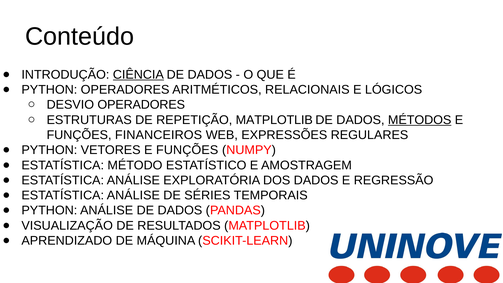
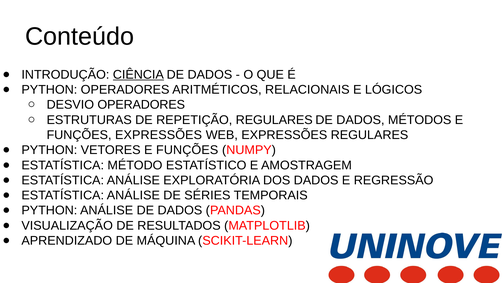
REPETIÇÃO MATPLOTLIB: MATPLOTLIB -> REGULARES (274, 120)
MÉTODOS underline: present -> none (420, 120)
FUNÇÕES FINANCEIROS: FINANCEIROS -> EXPRESSÕES (159, 135)
